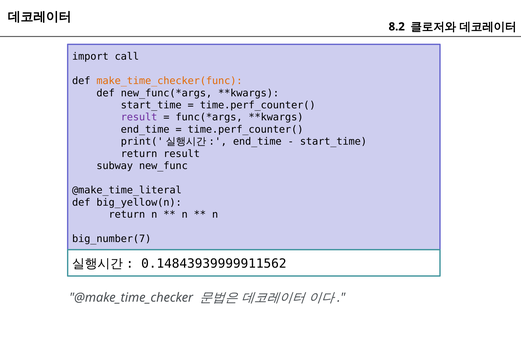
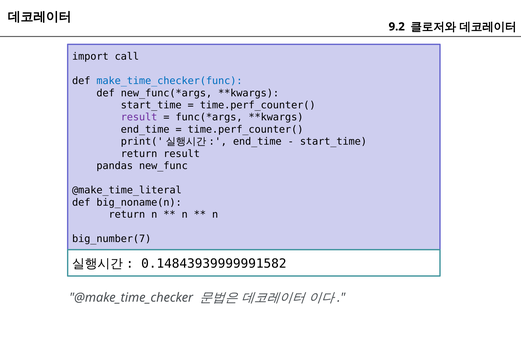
8.2: 8.2 -> 9.2 (397, 27)
make_time_checker(func colour: orange -> blue (169, 81)
subway: subway -> pandas (115, 166)
big_yellow(n: big_yellow(n -> big_noname(n (139, 203)
0.14843939999911562: 0.14843939999911562 -> 0.14843939999991582 (214, 264)
